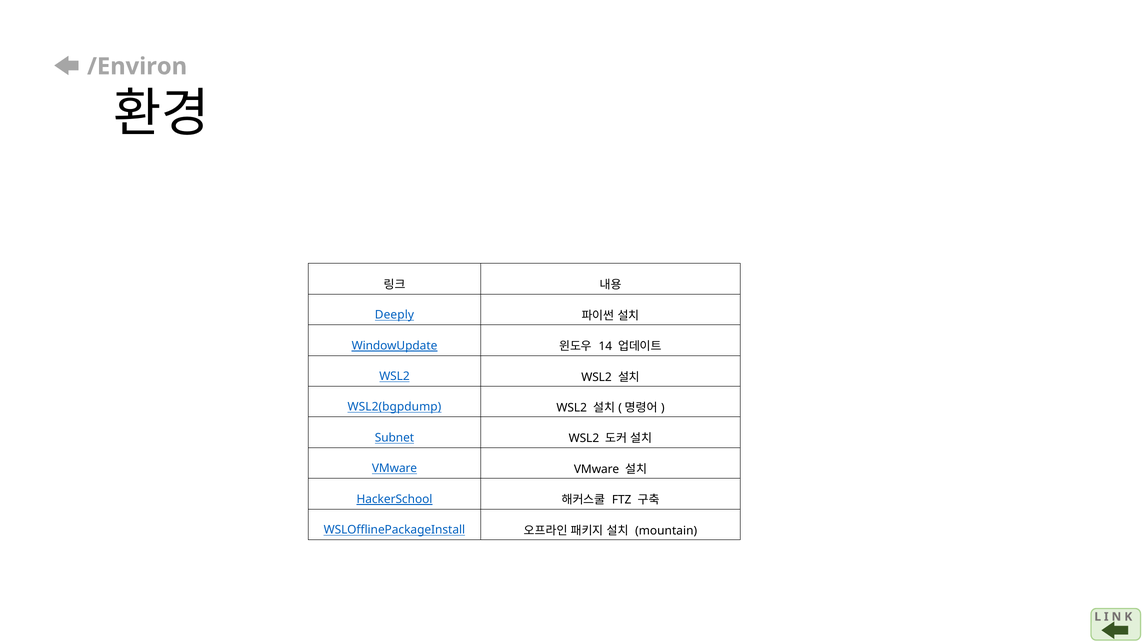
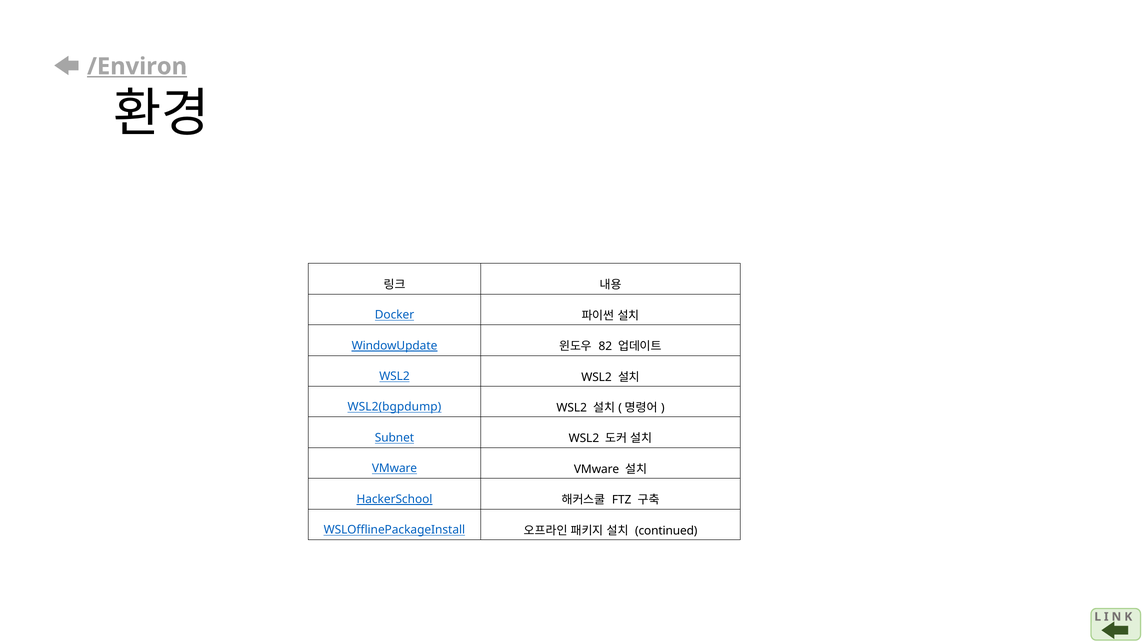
/Environ underline: none -> present (137, 66)
Deeply: Deeply -> Docker (395, 315)
14: 14 -> 82 (605, 347)
mountain: mountain -> continued (666, 531)
